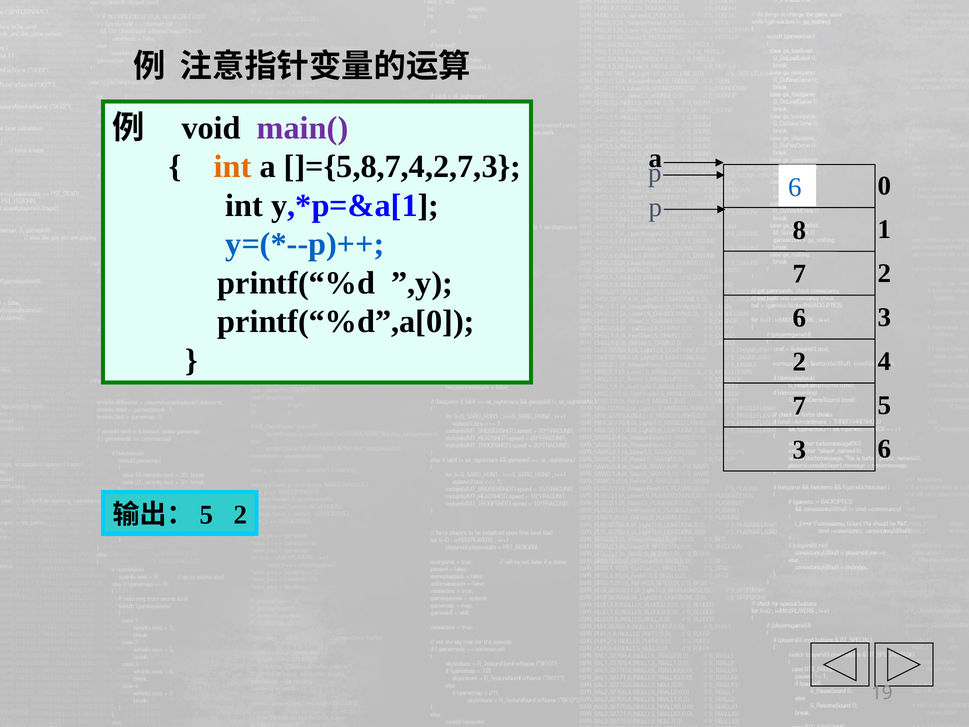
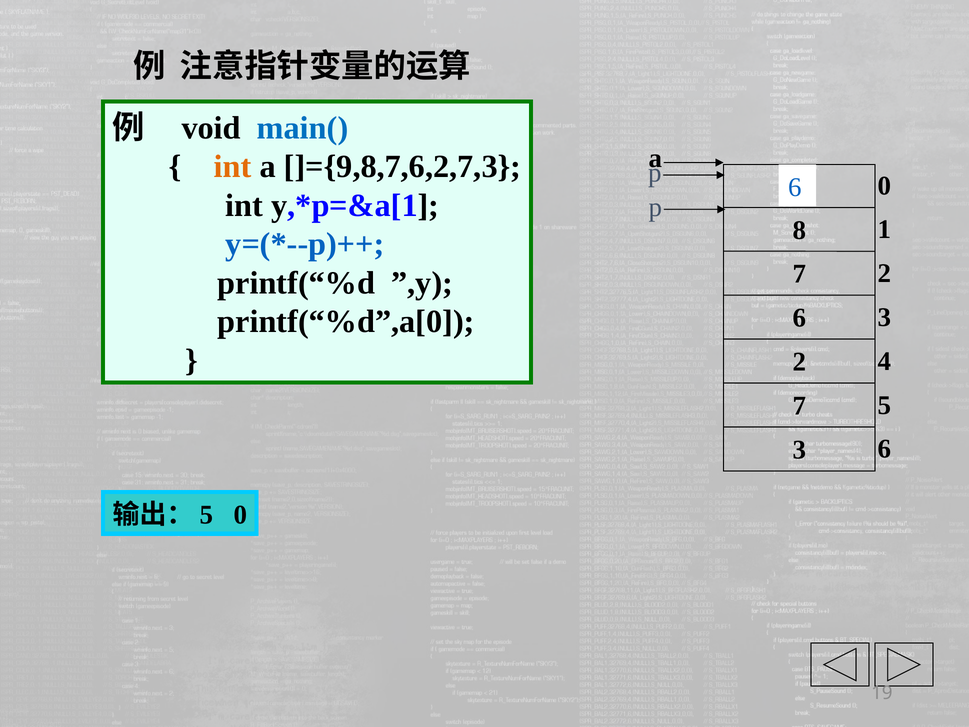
main( colour: purple -> blue (303, 128)
]={5,8,7,4,2,7,3: ]={5,8,7,4,2,7,3 -> ]={9,8,7,6,2,7,3 (402, 167)
2: 2 -> 0 (240, 515)
